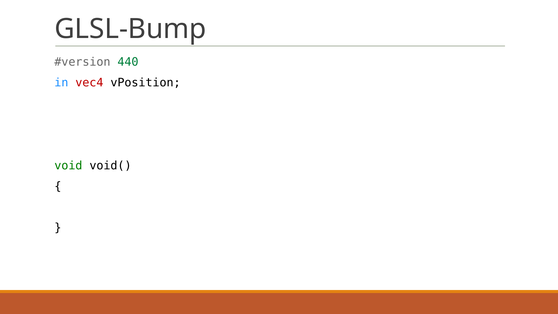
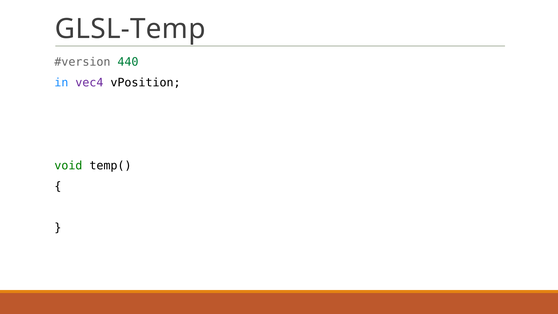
GLSL-Bump: GLSL-Bump -> GLSL-Temp (130, 29)
vec4 colour: red -> purple (89, 83)
void(: void( -> temp( (110, 165)
